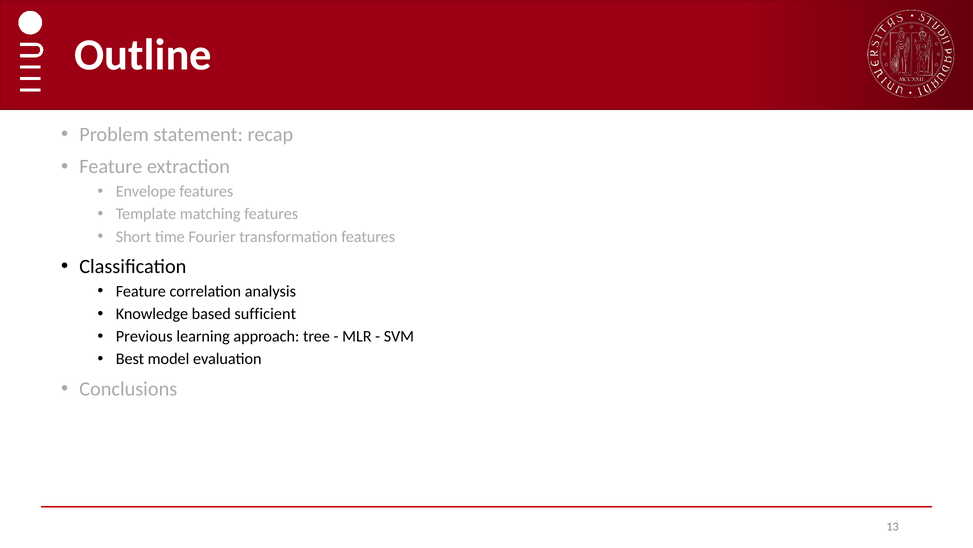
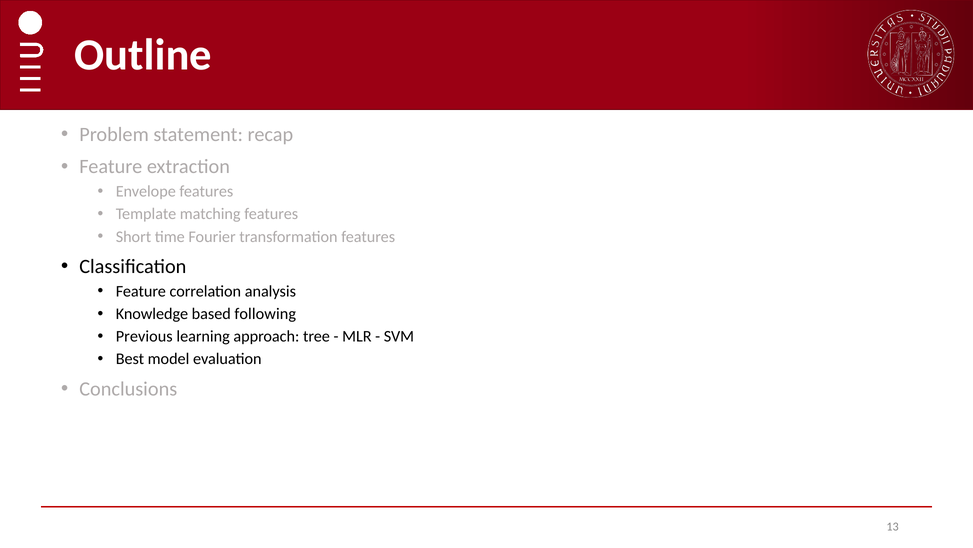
sufficient: sufficient -> following (265, 313)
